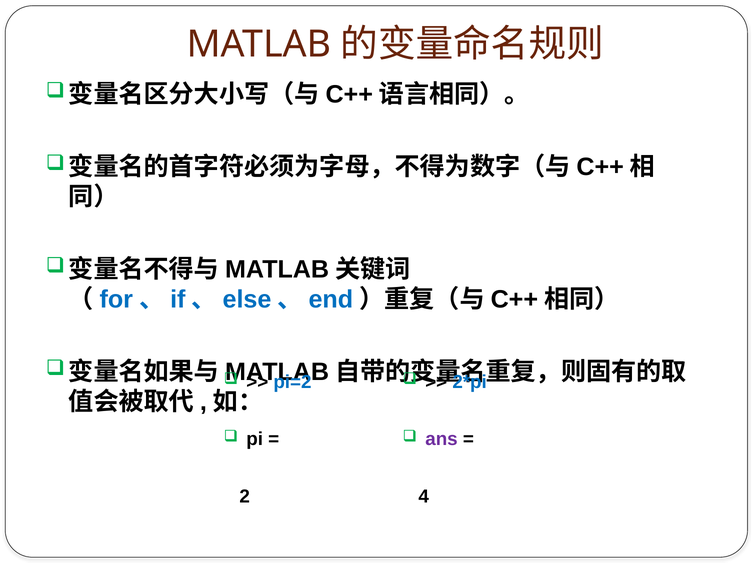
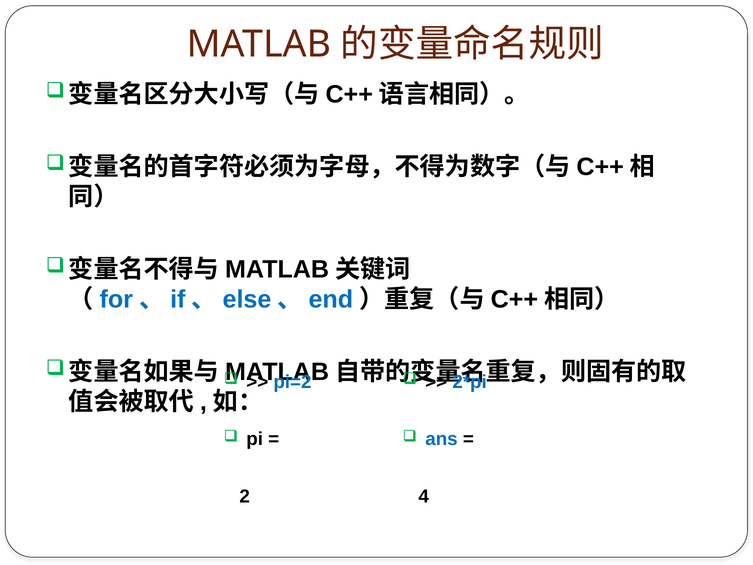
ans colour: purple -> blue (442, 439)
